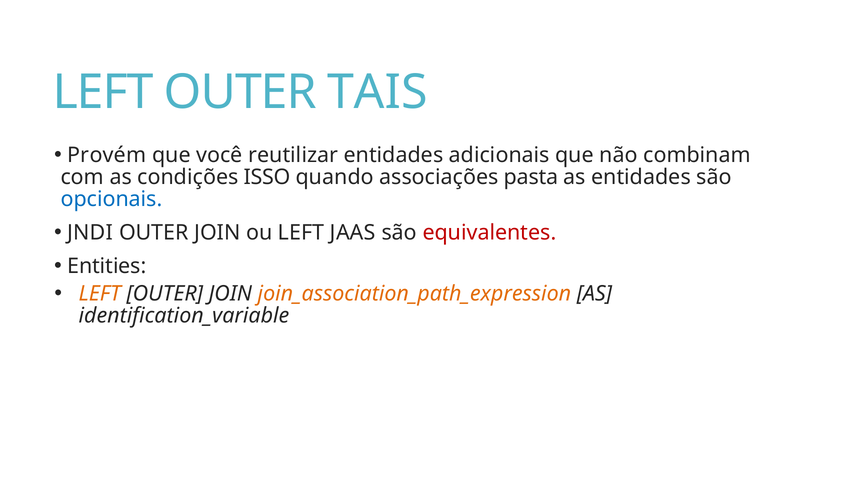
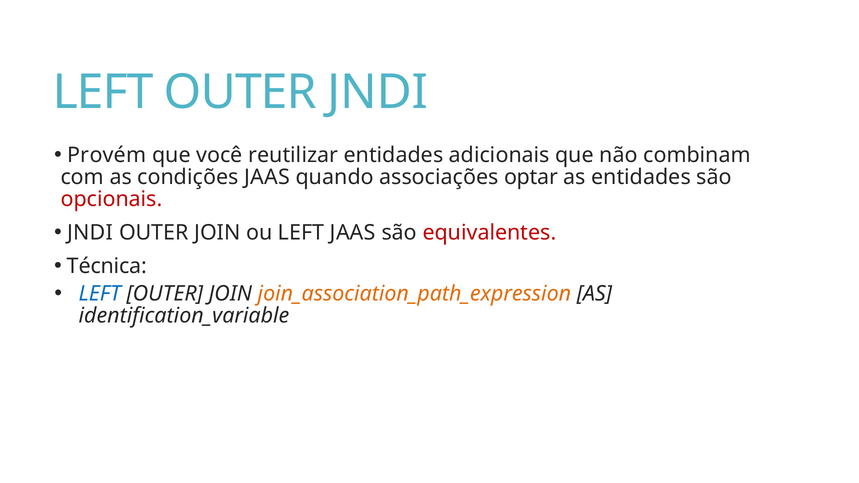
OUTER TAIS: TAIS -> JNDI (378, 92)
condições ISSO: ISSO -> JAAS (267, 177)
pasta: pasta -> optar (531, 177)
opcionais colour: blue -> red (112, 199)
Entities: Entities -> Técnica (107, 266)
LEFT colour: orange -> blue (100, 294)
